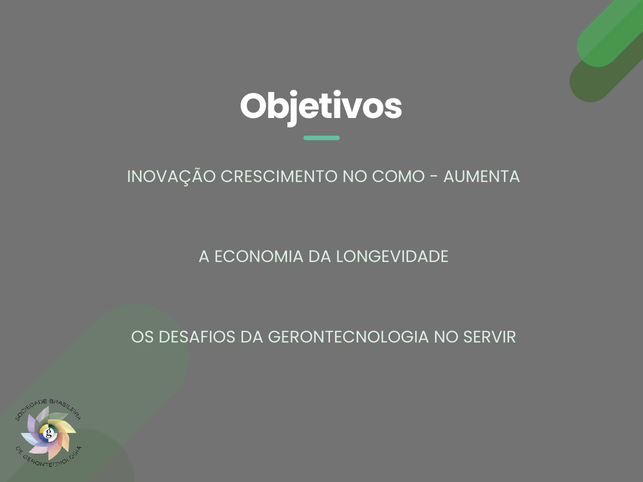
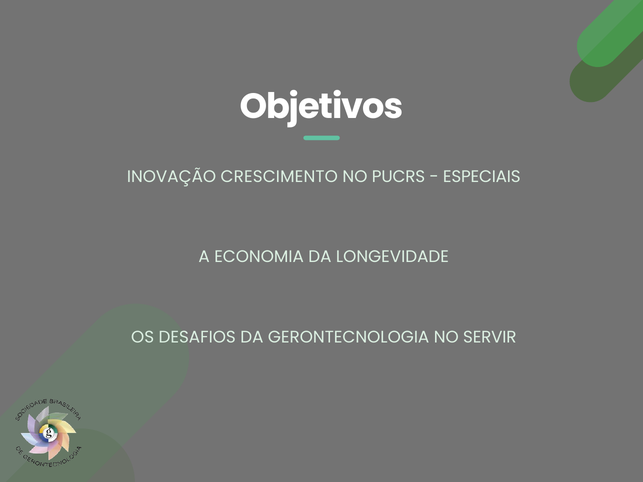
COMO: COMO -> PUCRS (399, 177)
AUMENTA: AUMENTA -> ESPECIAIS (482, 177)
